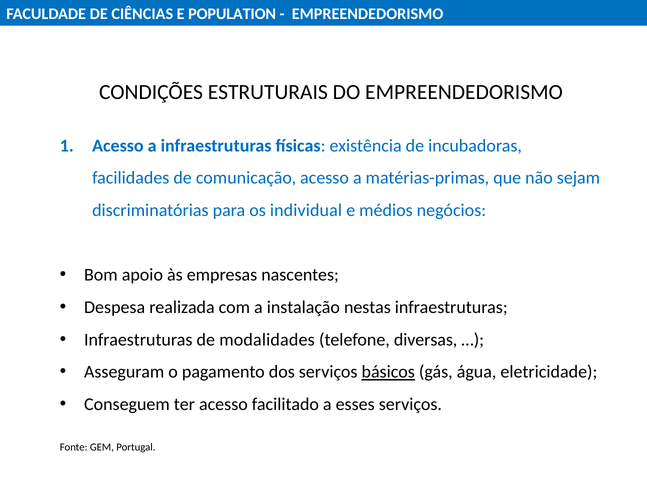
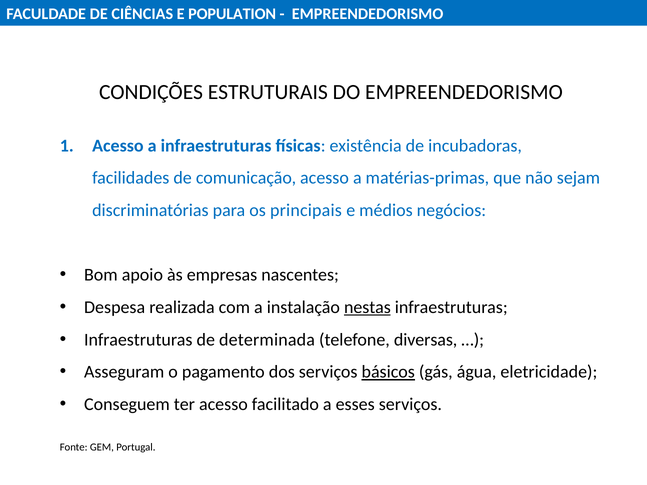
individual: individual -> principais (306, 210)
nestas underline: none -> present (367, 308)
modalidades: modalidades -> determinada (267, 340)
